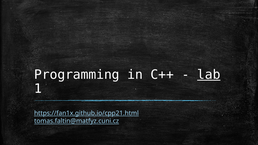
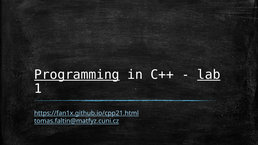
Programming underline: none -> present (77, 75)
